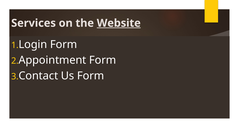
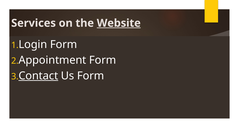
Contact underline: none -> present (38, 76)
